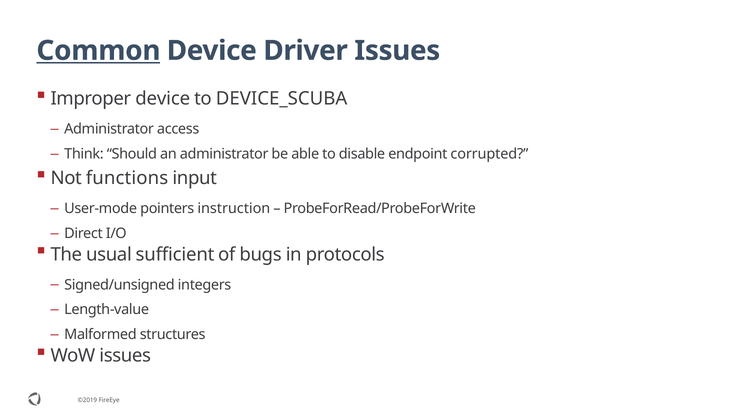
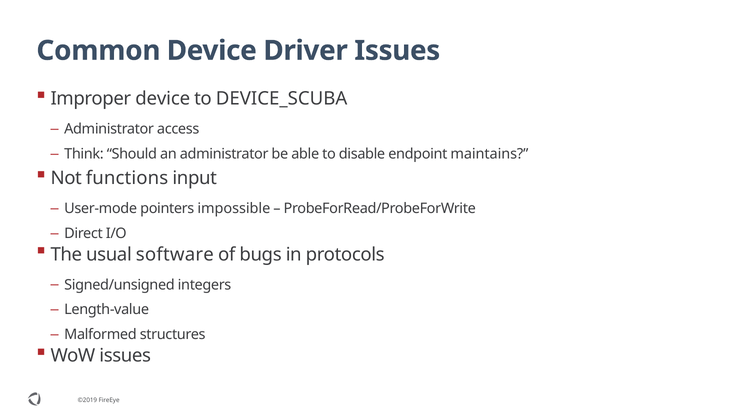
Common underline: present -> none (98, 51)
corrupted: corrupted -> maintains (489, 154)
instruction: instruction -> impossible (234, 209)
sufficient: sufficient -> software (175, 255)
